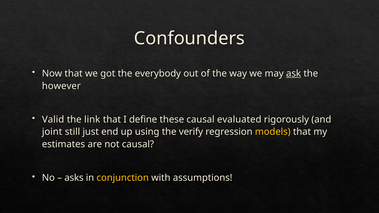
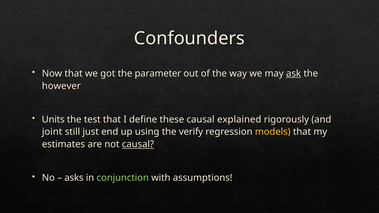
everybody: everybody -> parameter (158, 73)
Valid: Valid -> Units (53, 119)
link: link -> test (92, 119)
evaluated: evaluated -> explained (239, 119)
causal underline: none -> present (138, 144)
conjunction colour: yellow -> light green (123, 178)
